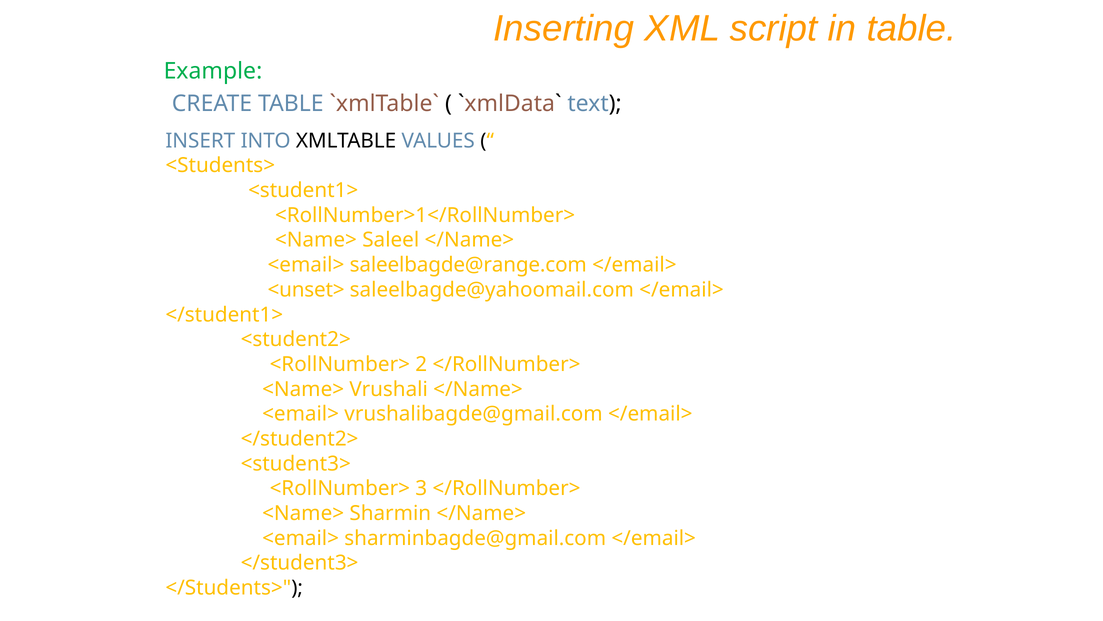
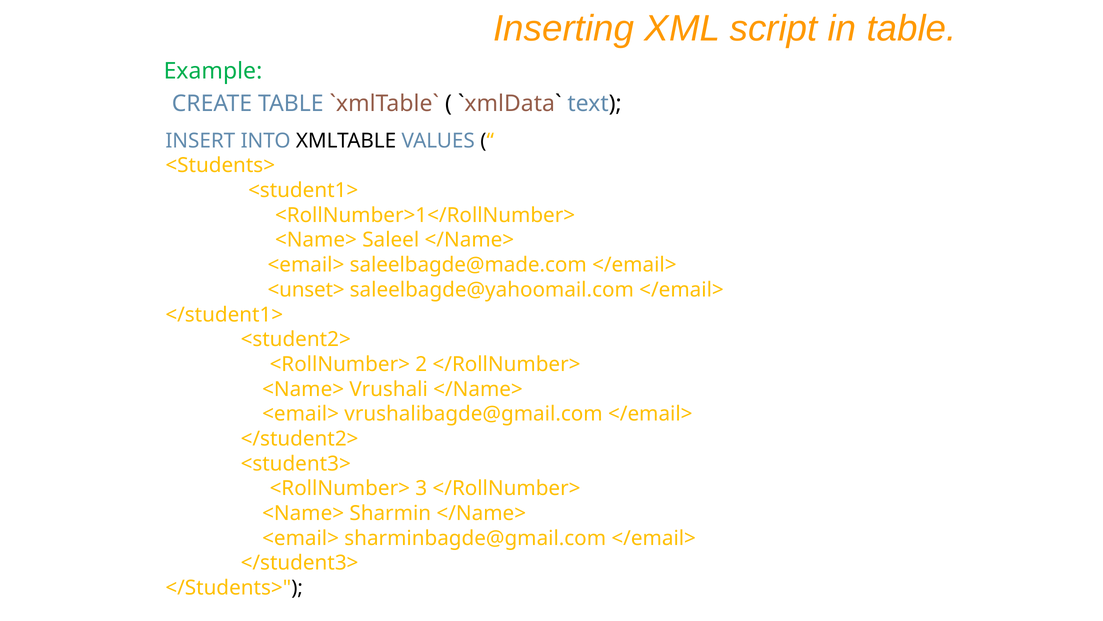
saleelbagde@range.com: saleelbagde@range.com -> saleelbagde@made.com (468, 265)
